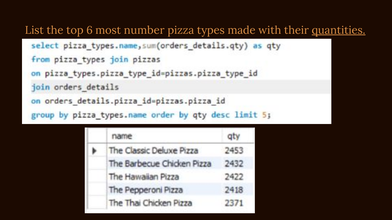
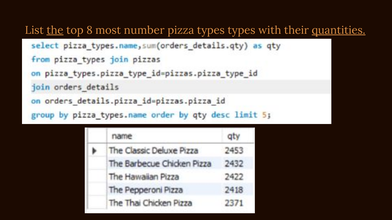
the underline: none -> present (55, 30)
6: 6 -> 8 (89, 30)
types made: made -> types (241, 30)
